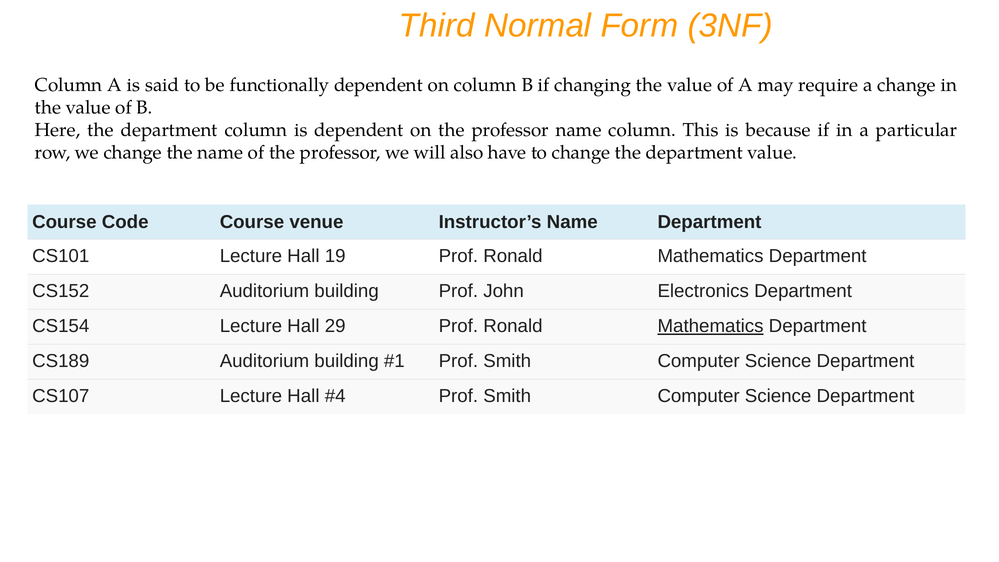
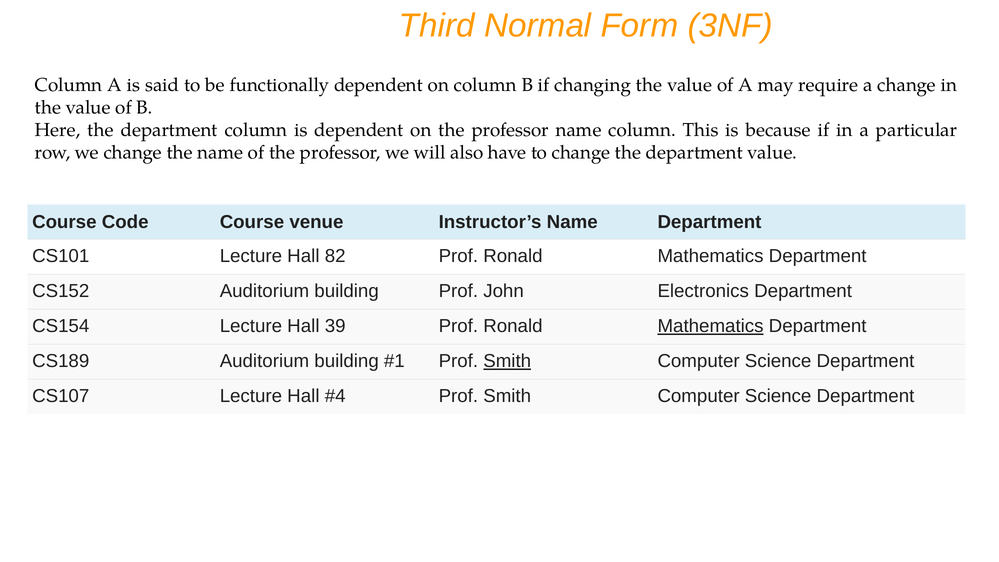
19: 19 -> 82 (335, 256)
29: 29 -> 39 (335, 326)
Smith underline: none -> present (507, 361)
